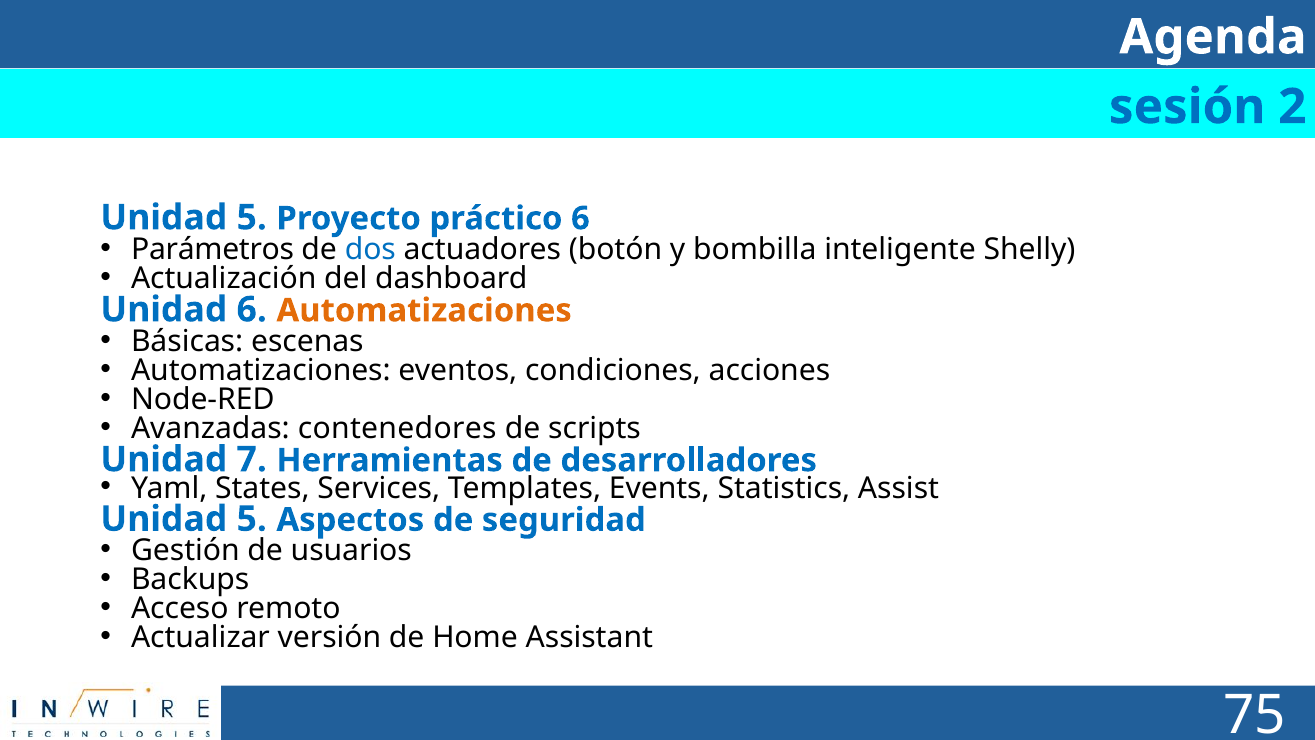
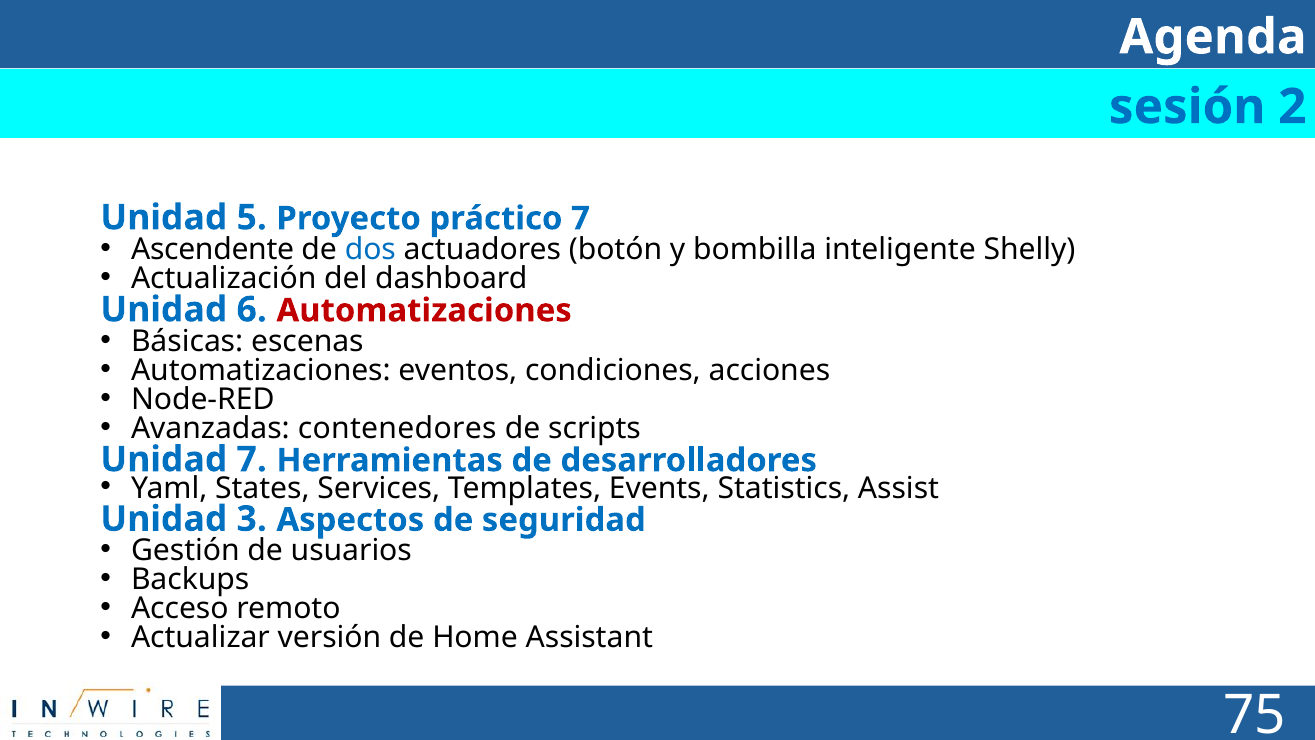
práctico 6: 6 -> 7 (580, 218)
Parámetros: Parámetros -> Ascendente (213, 249)
Automatizaciones colour: orange -> red (424, 310)
5: 5 -> 3 (252, 519)
